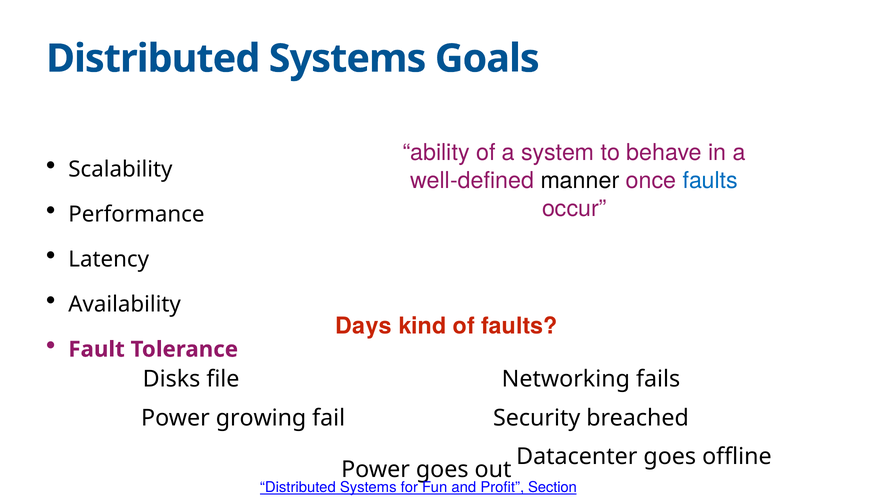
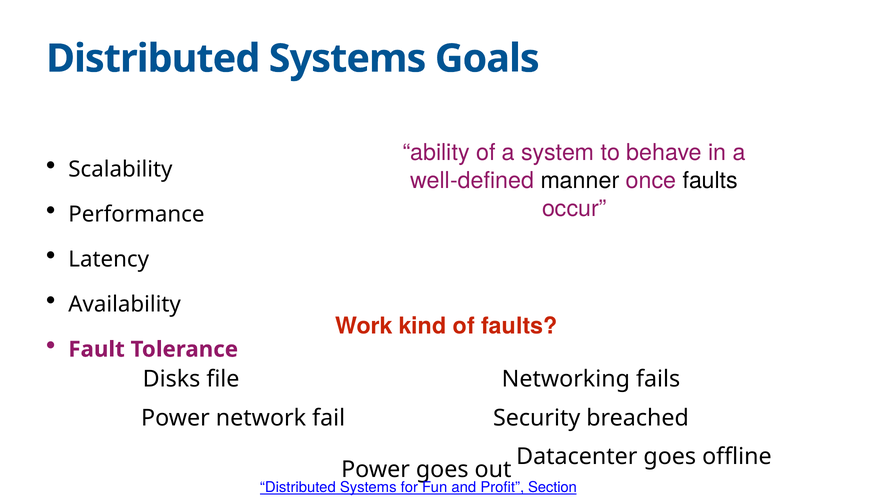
faults colour: blue -> black (710, 181)
Days: Days -> Work (364, 326)
growing: growing -> network (261, 418)
